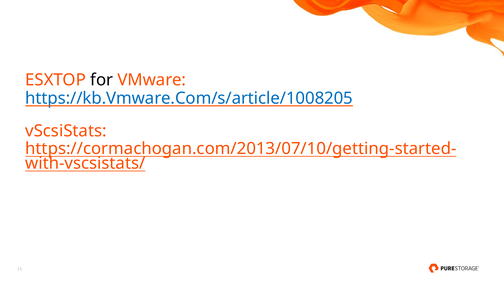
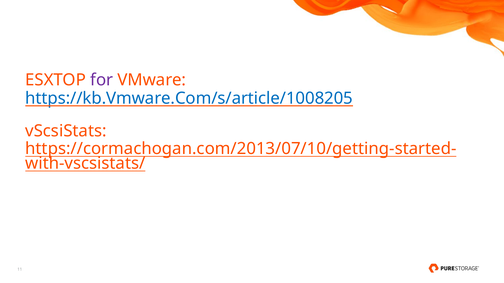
for colour: black -> purple (102, 80)
